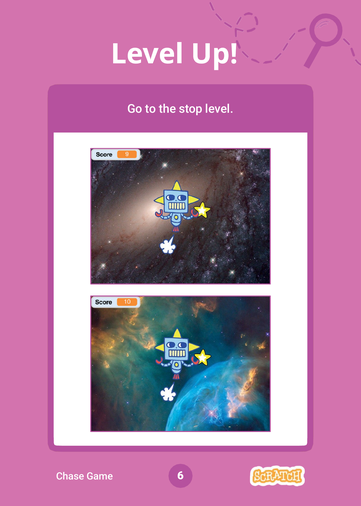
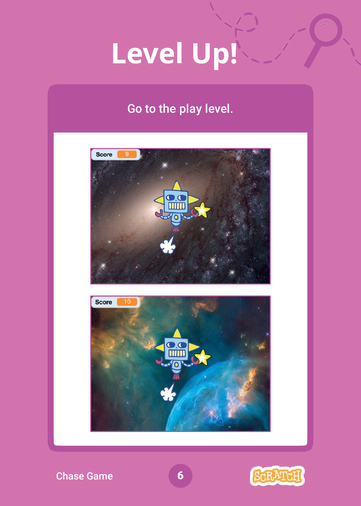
stop: stop -> play (191, 109)
